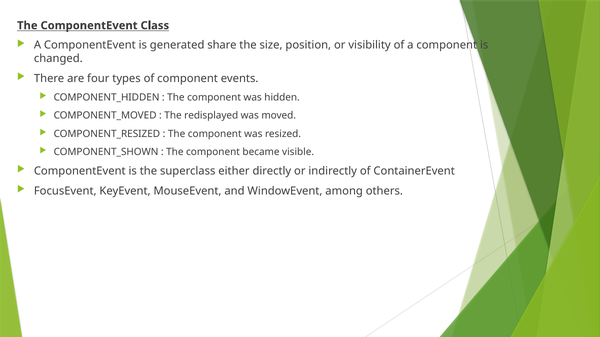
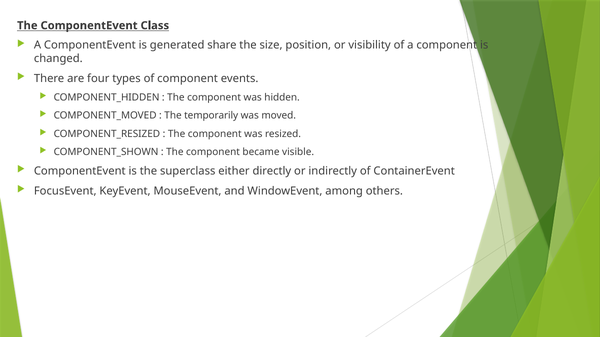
redisplayed: redisplayed -> temporarily (211, 116)
